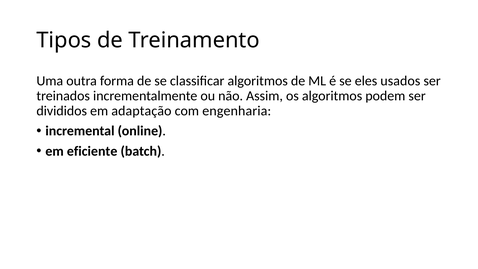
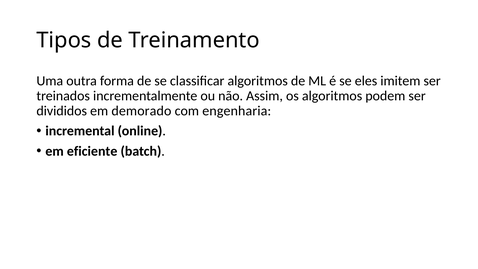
usados: usados -> imitem (400, 81)
adaptação: adaptação -> demorado (141, 111)
